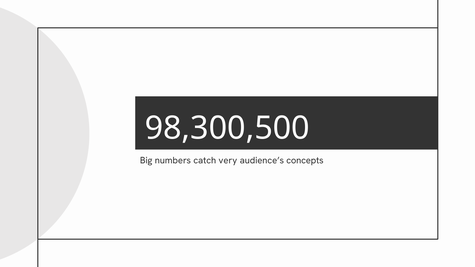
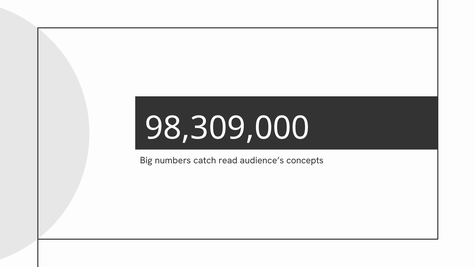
98,300,500: 98,300,500 -> 98,309,000 (227, 128)
very: very -> read (228, 161)
